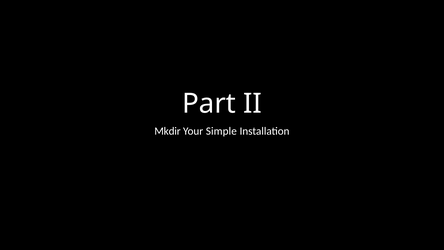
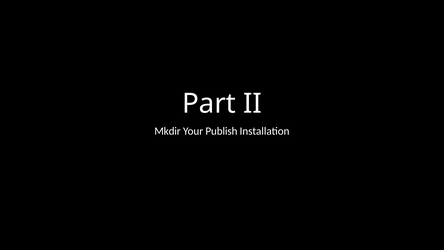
Simple: Simple -> Publish (221, 131)
